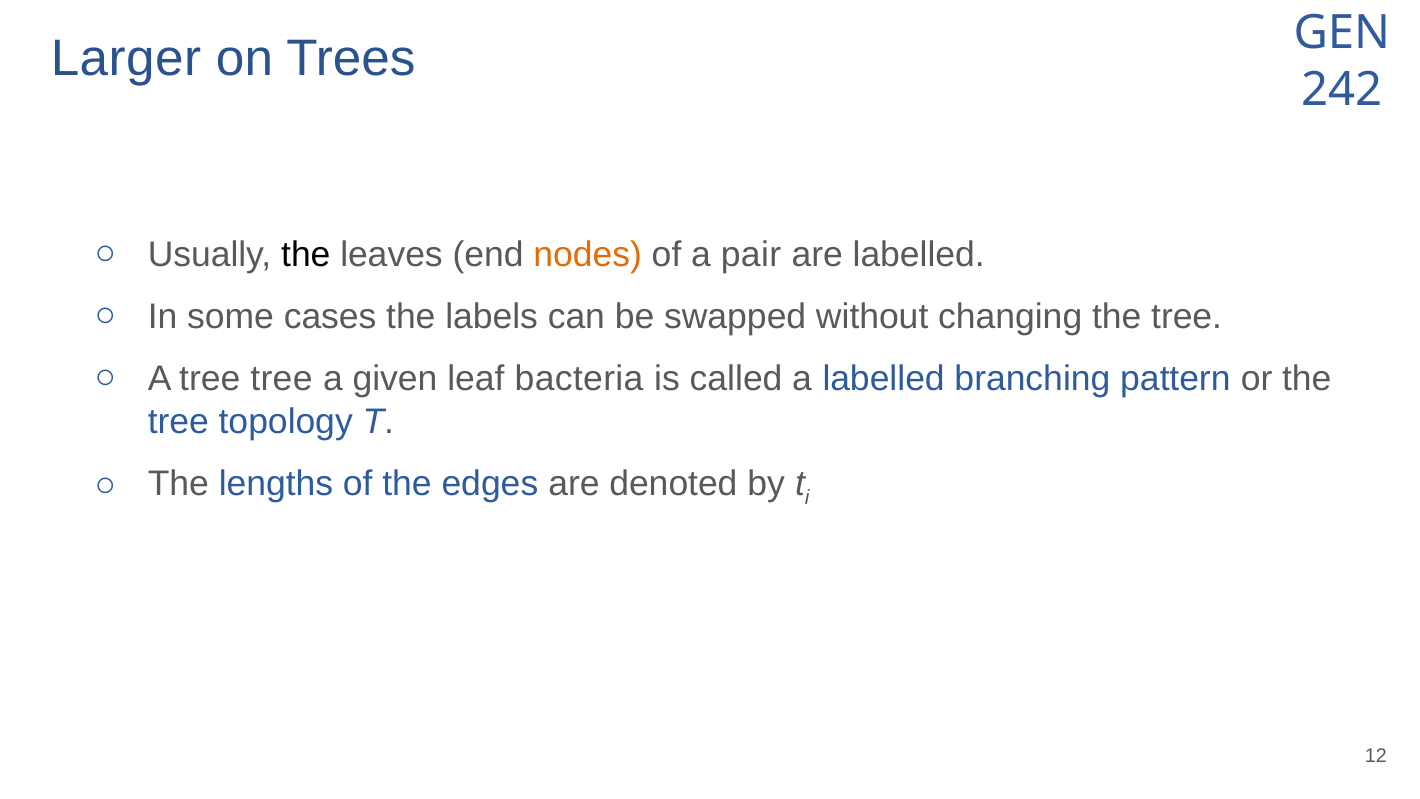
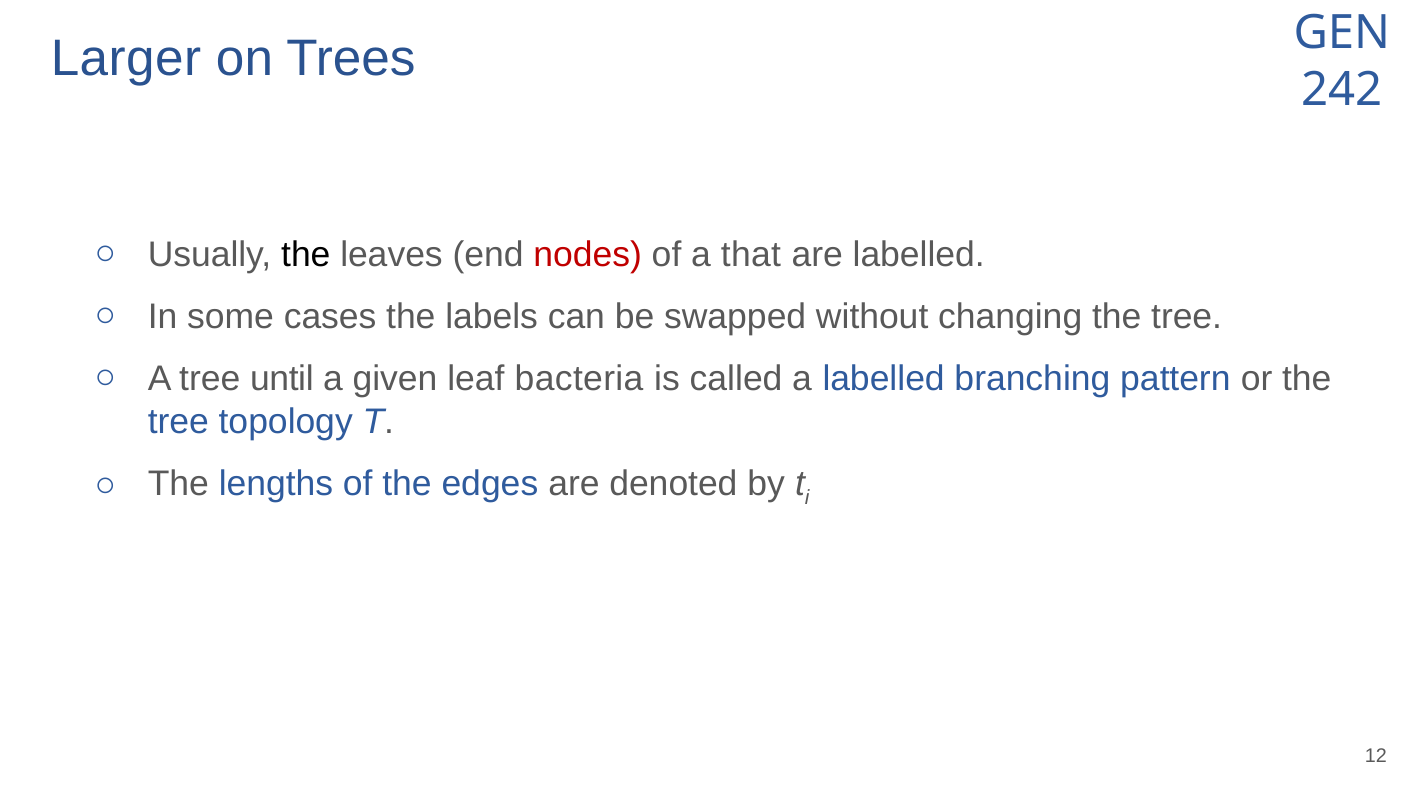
nodes colour: orange -> red (588, 254)
pair: pair -> that (751, 254)
tree tree: tree -> until (282, 379)
